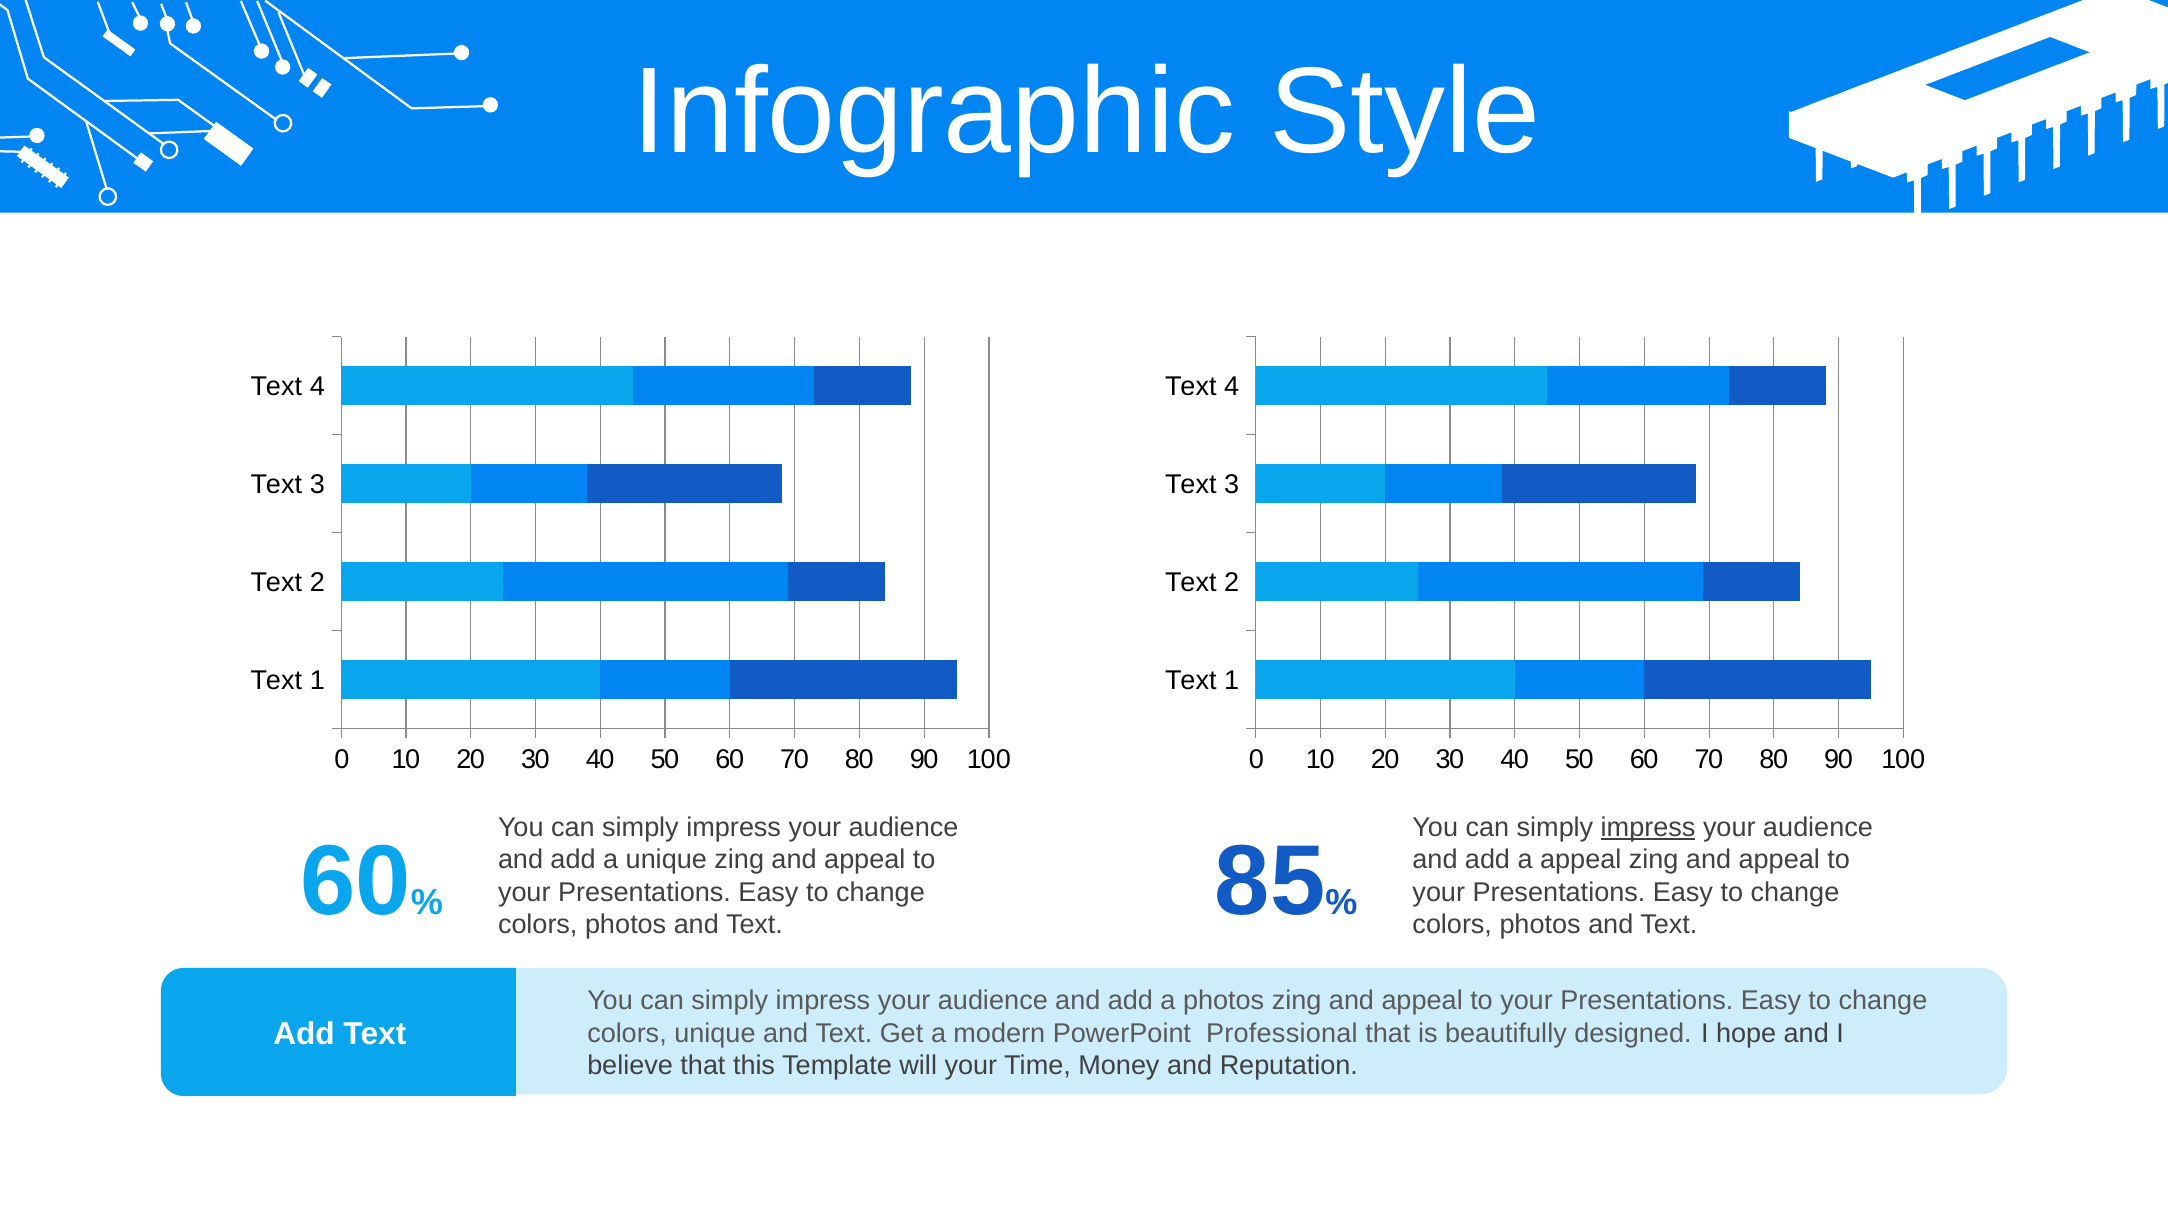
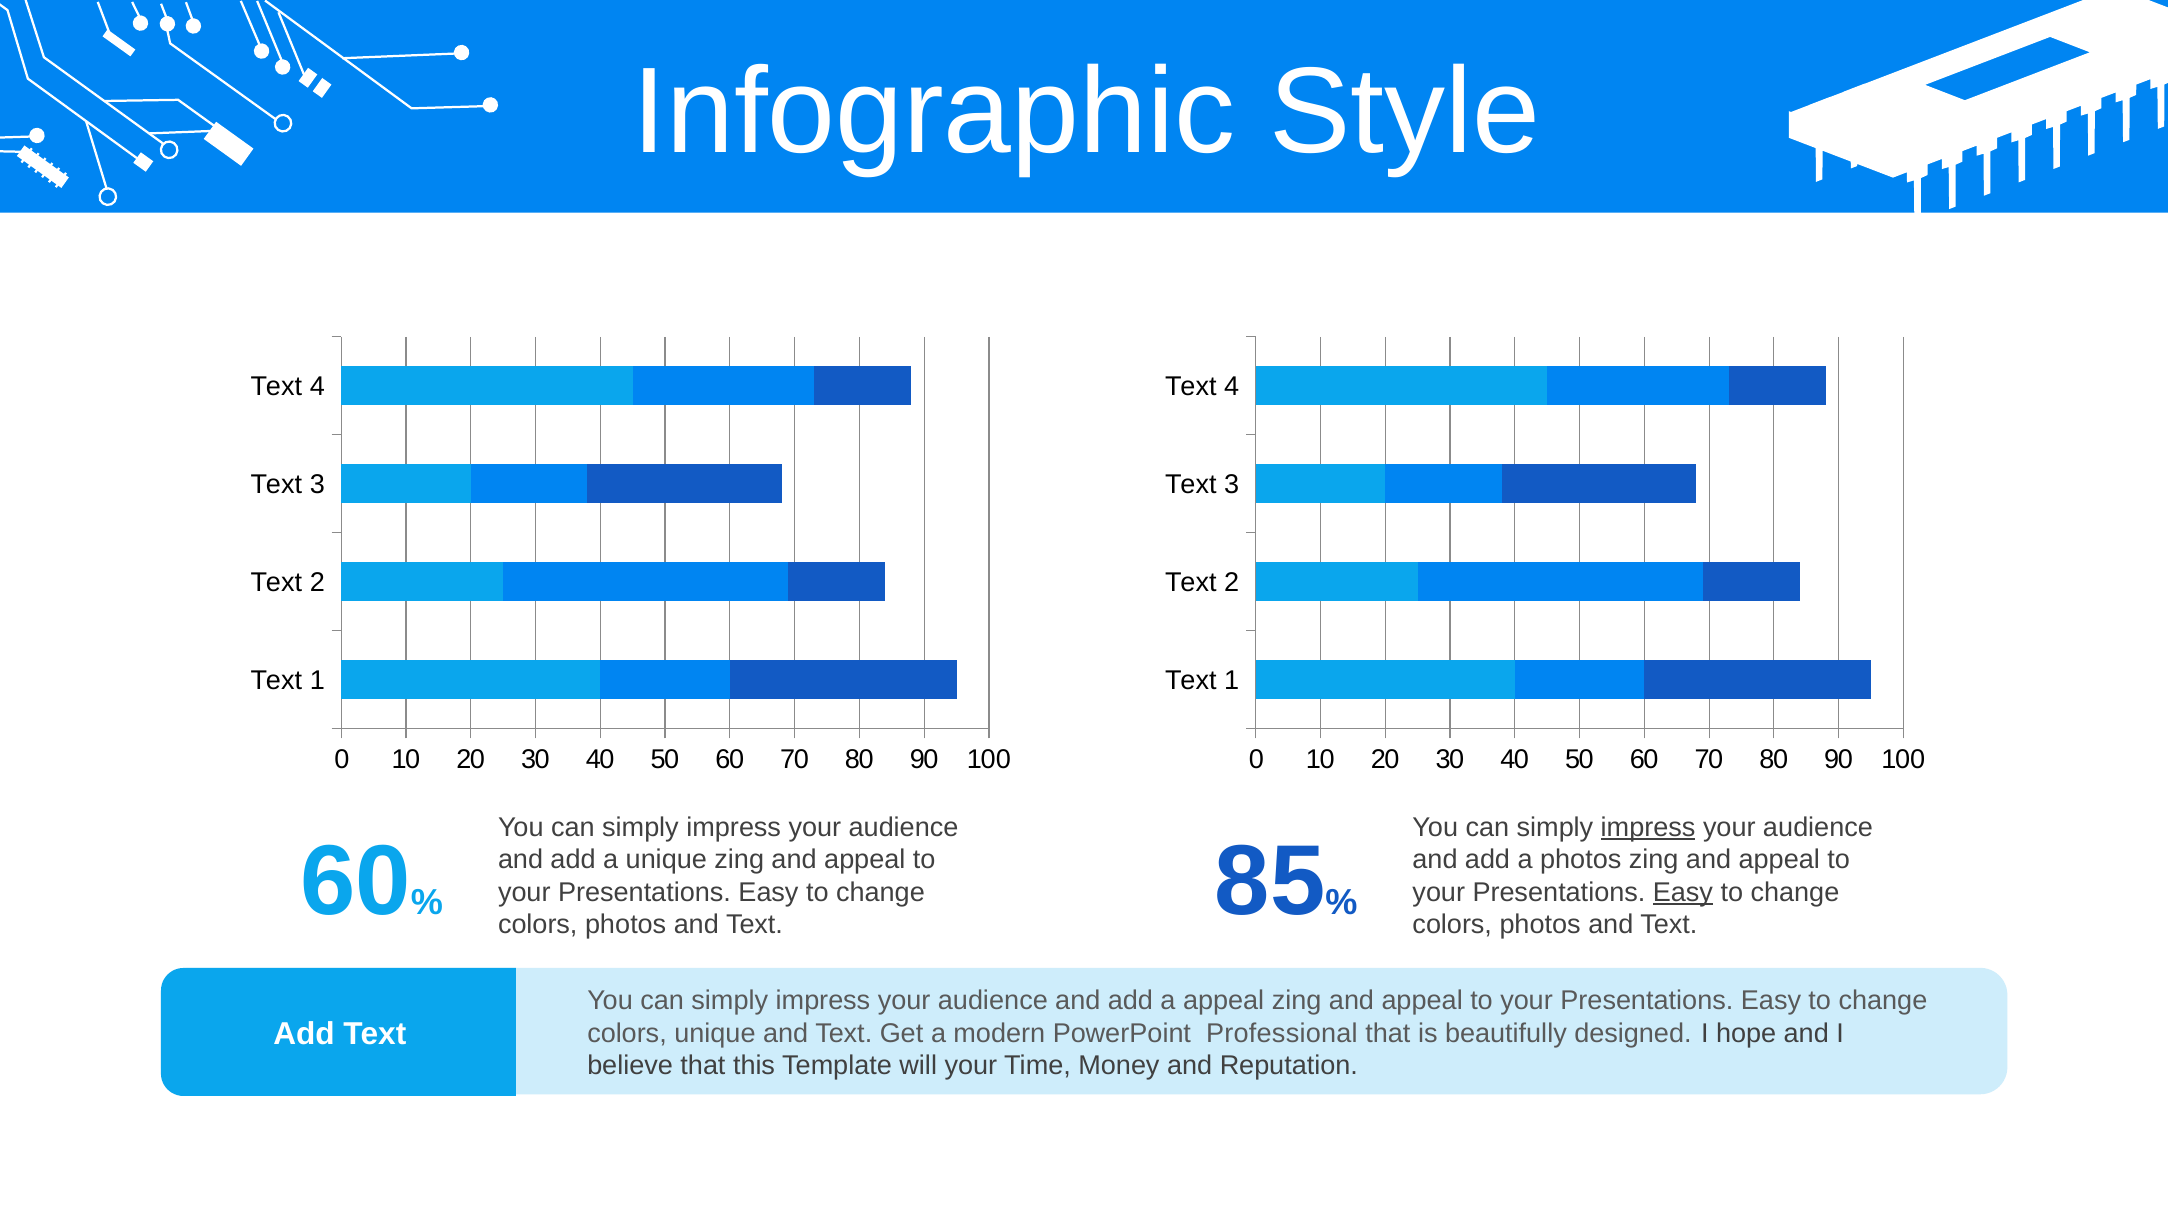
a appeal: appeal -> photos (1581, 860)
Easy underline: none -> present (1683, 893)
a photos: photos -> appeal (1224, 1001)
